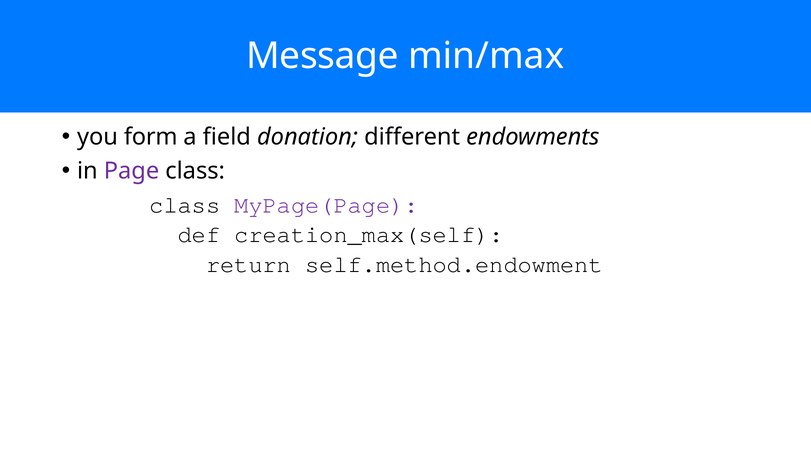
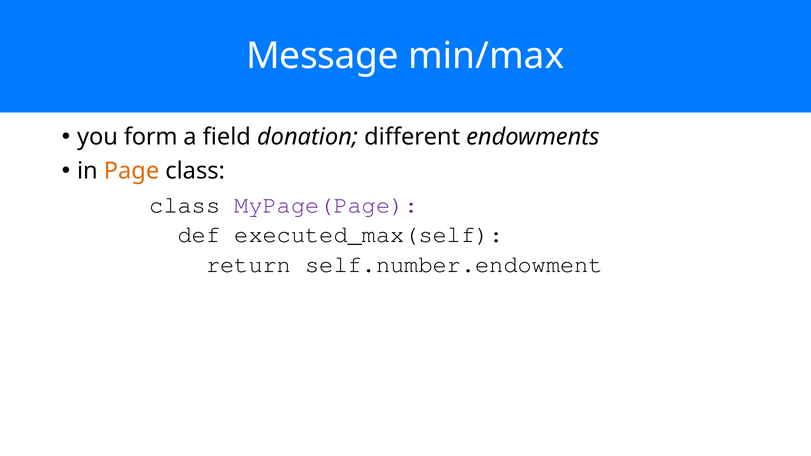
Page colour: purple -> orange (132, 171)
creation_max(self: creation_max(self -> executed_max(self (369, 235)
self.method.endowment: self.method.endowment -> self.number.endowment (454, 264)
